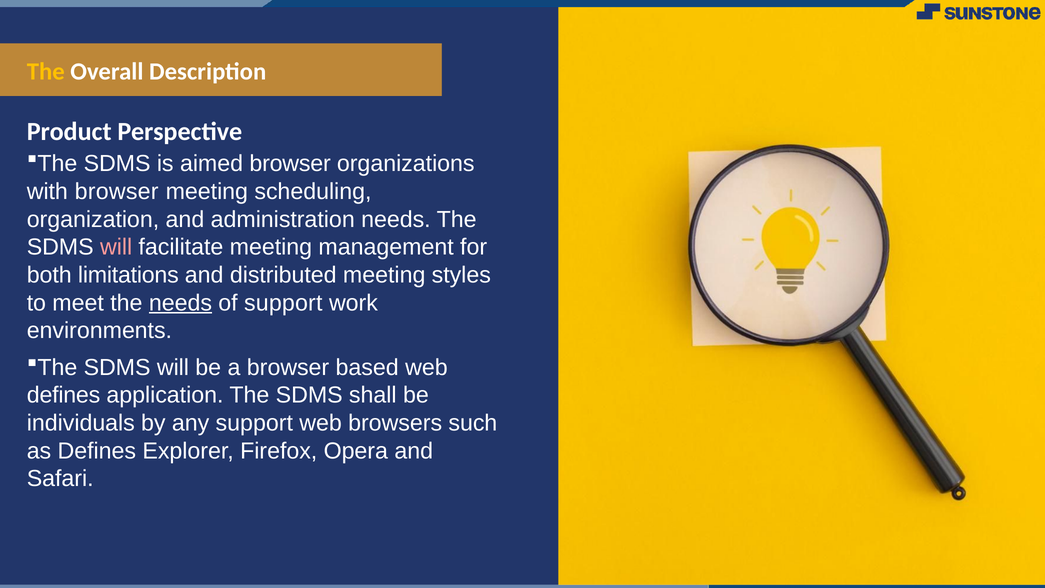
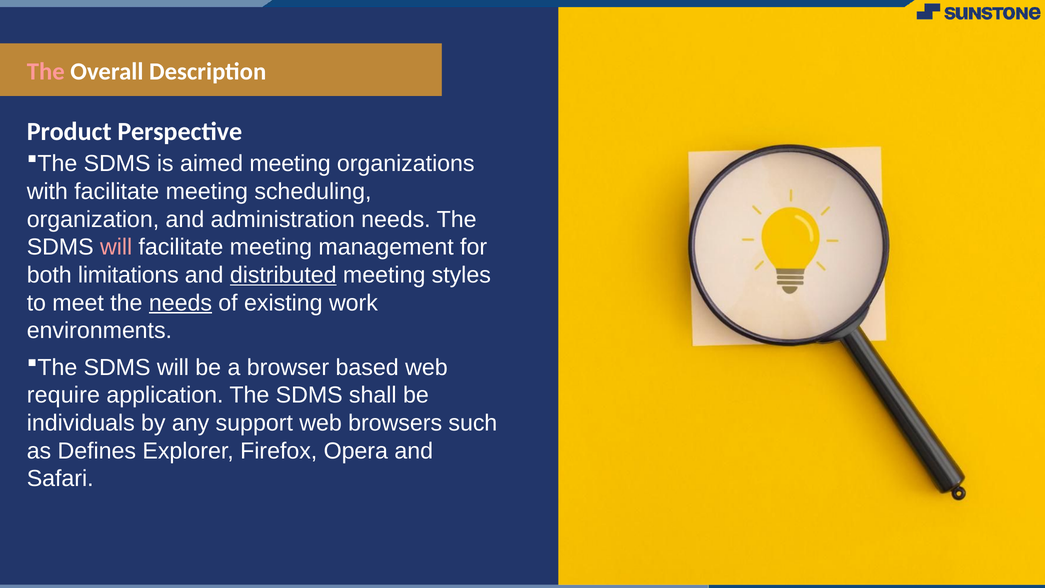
The colour: yellow -> pink (46, 72)
aimed browser: browser -> meeting (290, 164)
with browser: browser -> facilitate (117, 191)
distributed underline: none -> present (283, 275)
of support: support -> existing (283, 303)
defines: defines -> require (63, 395)
